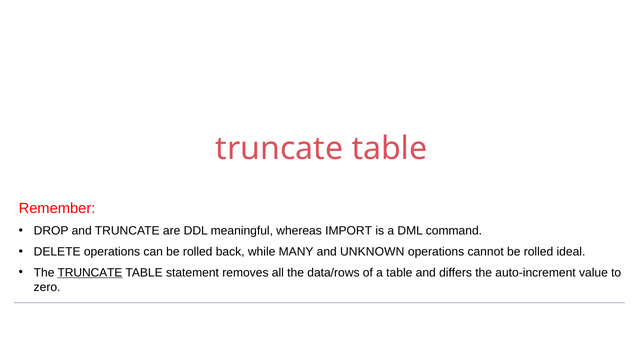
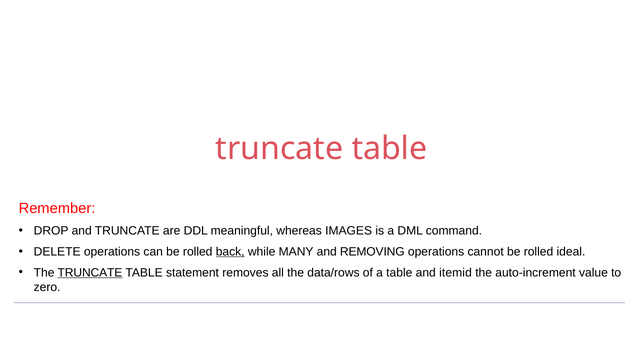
IMPORT: IMPORT -> IMAGES (349, 231)
back underline: none -> present (230, 251)
UNKNOWN: UNKNOWN -> REMOVING (372, 251)
differs: differs -> itemid (455, 272)
